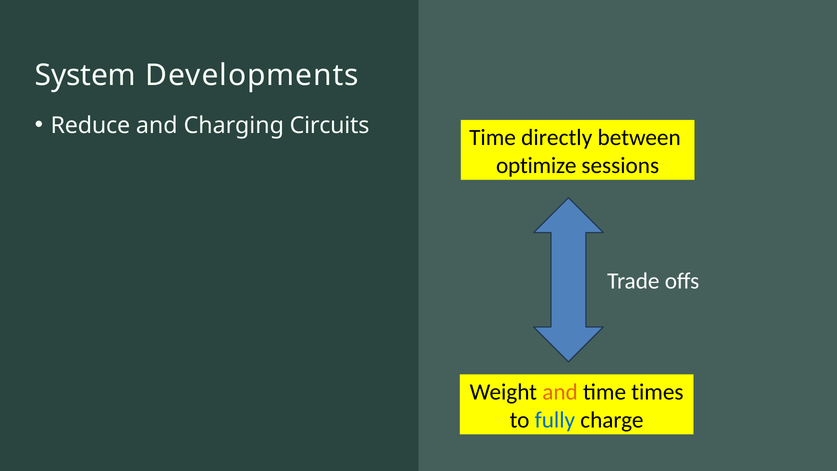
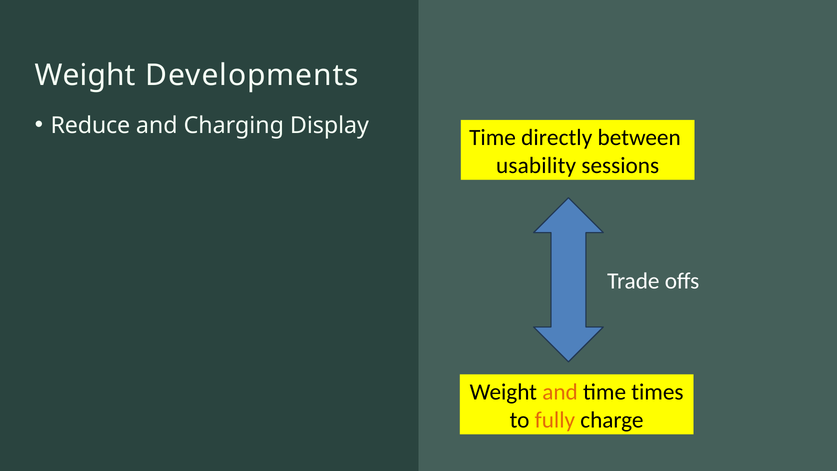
System: System -> Weight (85, 75)
Circuits: Circuits -> Display (329, 125)
optimize: optimize -> usability (536, 165)
fully colour: blue -> orange (555, 420)
